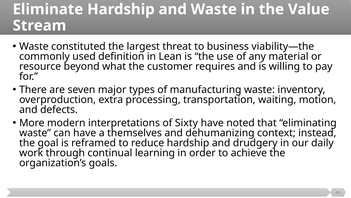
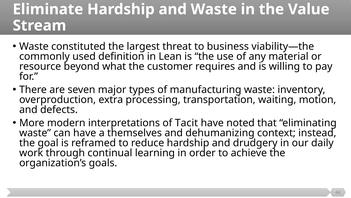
Sixty: Sixty -> Tacit (186, 123)
